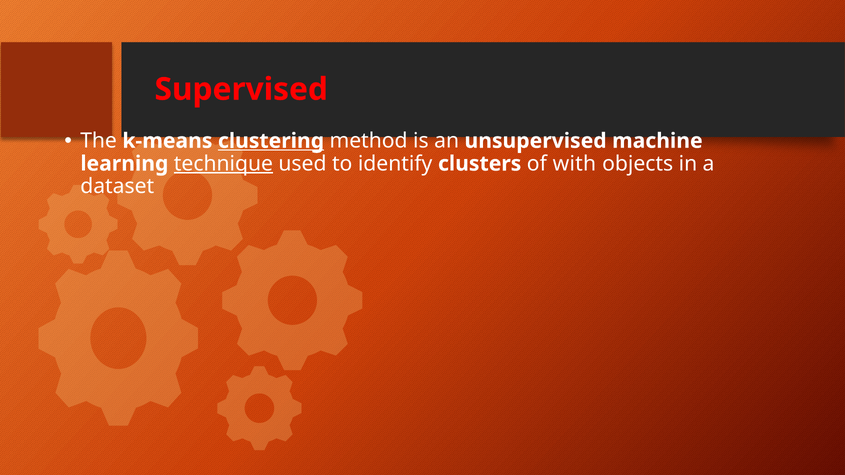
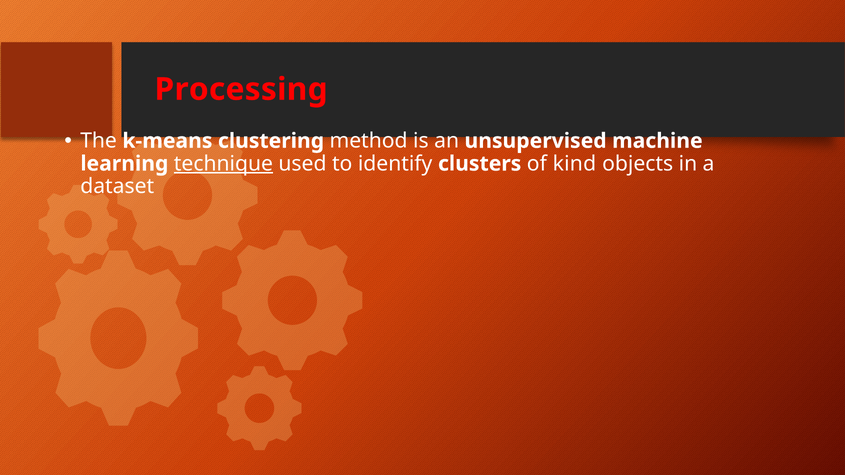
Supervised: Supervised -> Processing (241, 89)
clustering underline: present -> none (271, 141)
with: with -> kind (574, 164)
